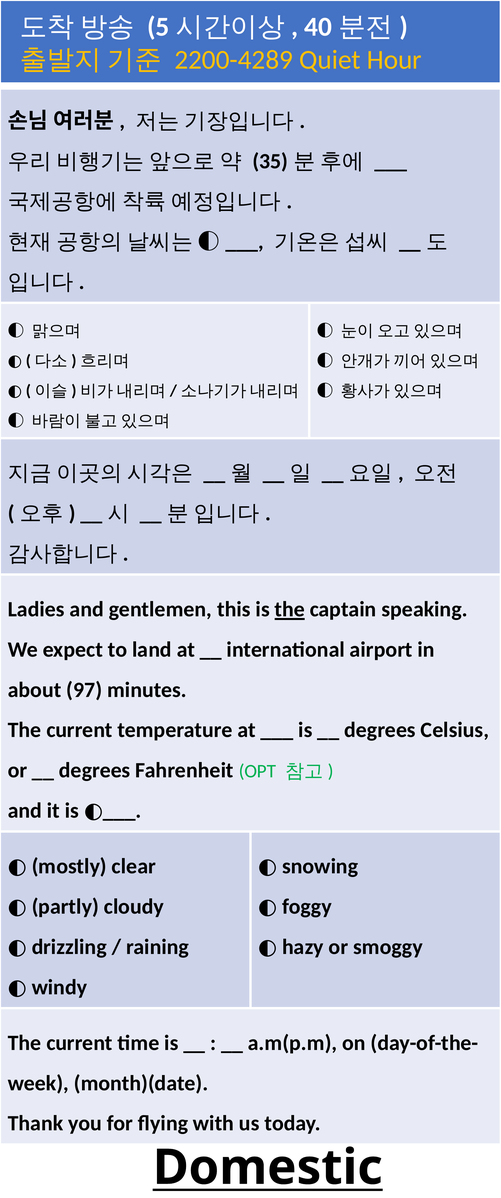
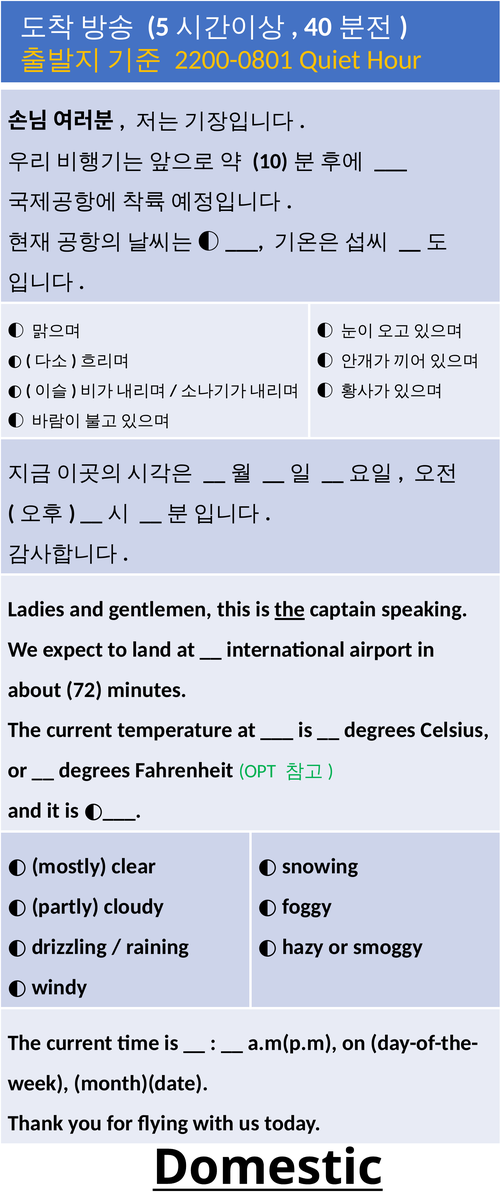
2200-4289: 2200-4289 -> 2200-0801 (234, 60)
35: 35 -> 10 (270, 161)
97: 97 -> 72 (84, 690)
